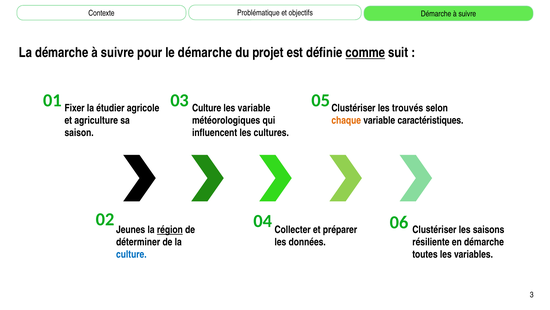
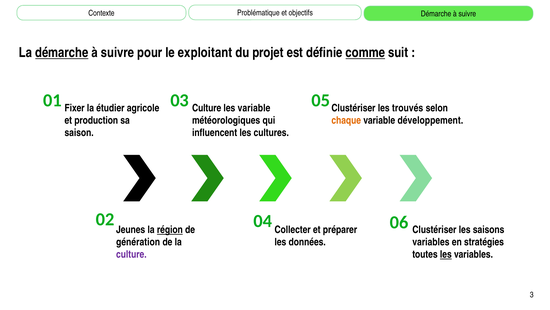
démarche underline: none -> present (62, 53)
le démarche: démarche -> exploitant (205, 53)
agriculture: agriculture -> production (96, 120)
caractéristiques: caractéristiques -> développement (430, 120)
déterminer: déterminer -> génération (138, 242)
résiliente: résiliente -> variables (431, 242)
en démarche: démarche -> stratégies (484, 242)
culture colour: blue -> purple (131, 254)
les underline: none -> present (446, 254)
